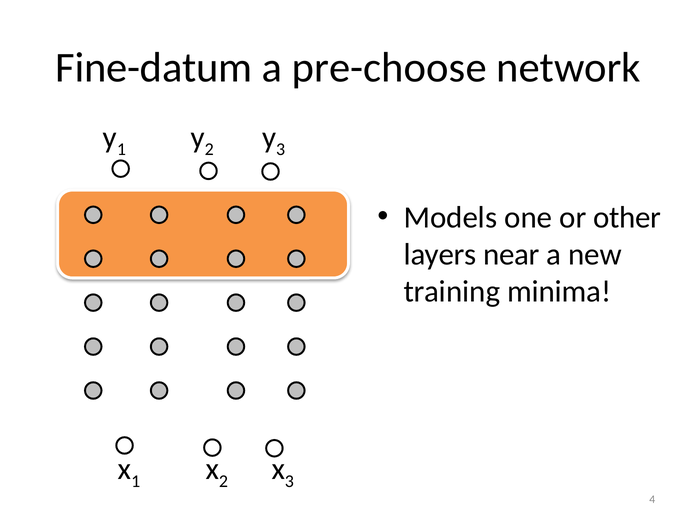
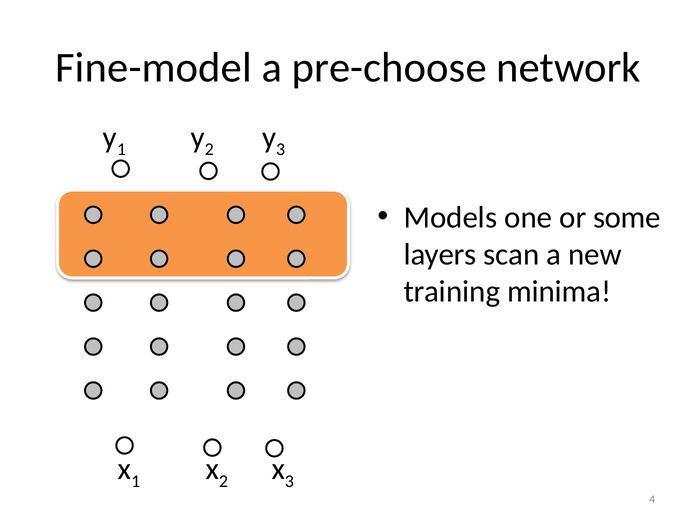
Fine-datum: Fine-datum -> Fine-model (154, 67)
other: other -> some (627, 217)
near: near -> scan (511, 254)
